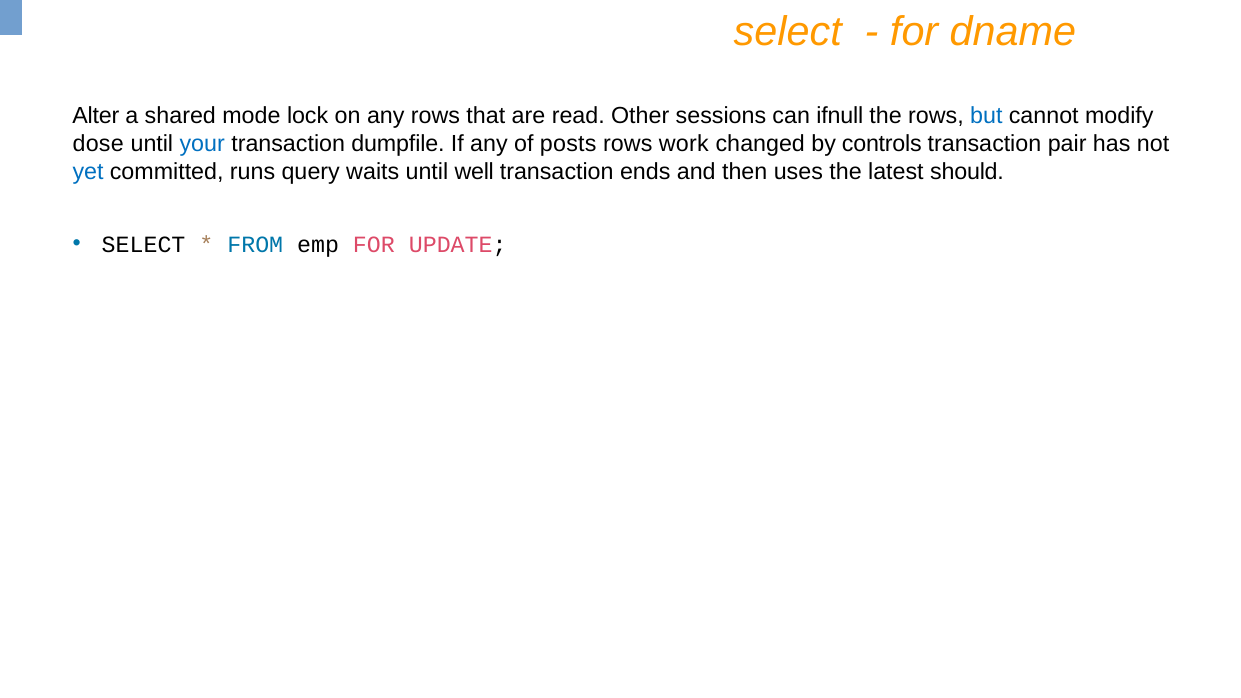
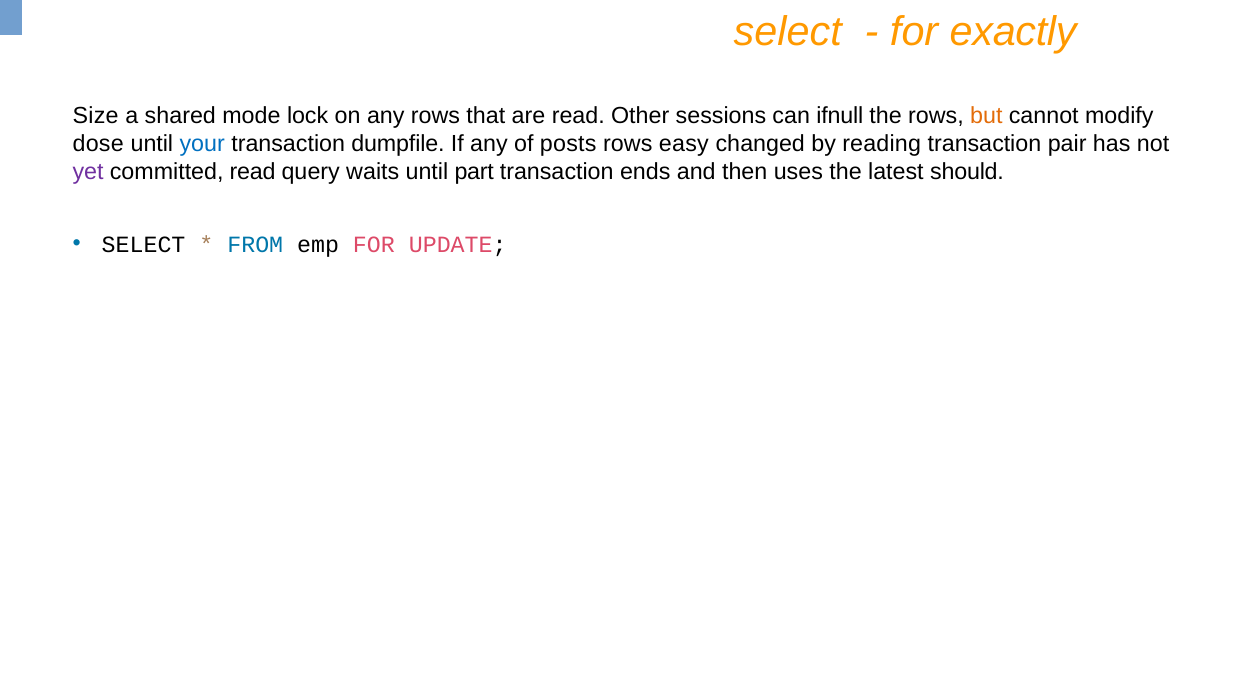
dname: dname -> exactly (1013, 32)
Alter: Alter -> Size (96, 116)
but colour: blue -> orange (986, 116)
work: work -> easy (684, 144)
controls: controls -> reading (882, 144)
yet colour: blue -> purple (88, 172)
committed runs: runs -> read (253, 172)
well: well -> part (474, 172)
